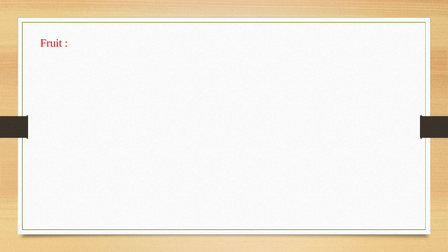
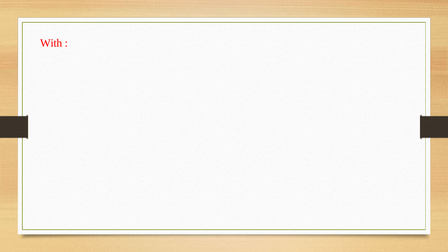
Fruit: Fruit -> With (51, 43)
